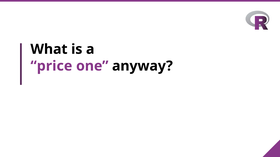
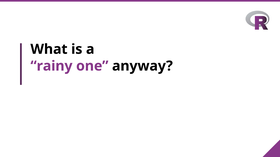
price: price -> rainy (51, 66)
